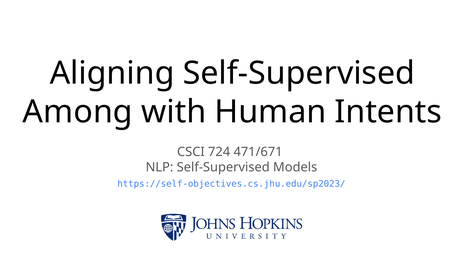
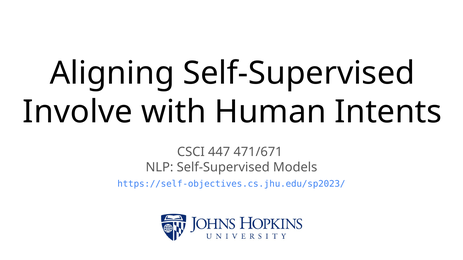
Among: Among -> Involve (78, 112)
724: 724 -> 447 (219, 152)
